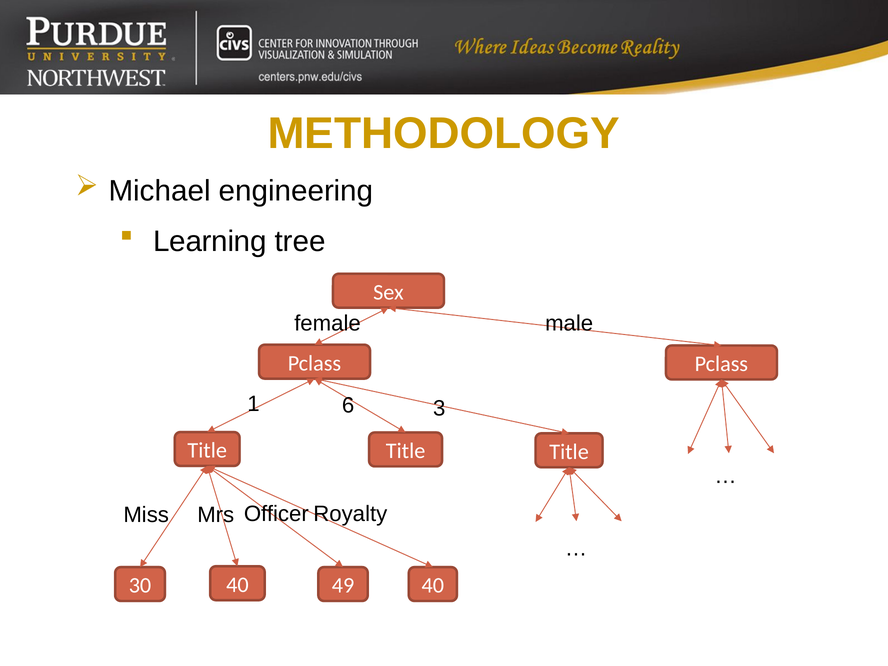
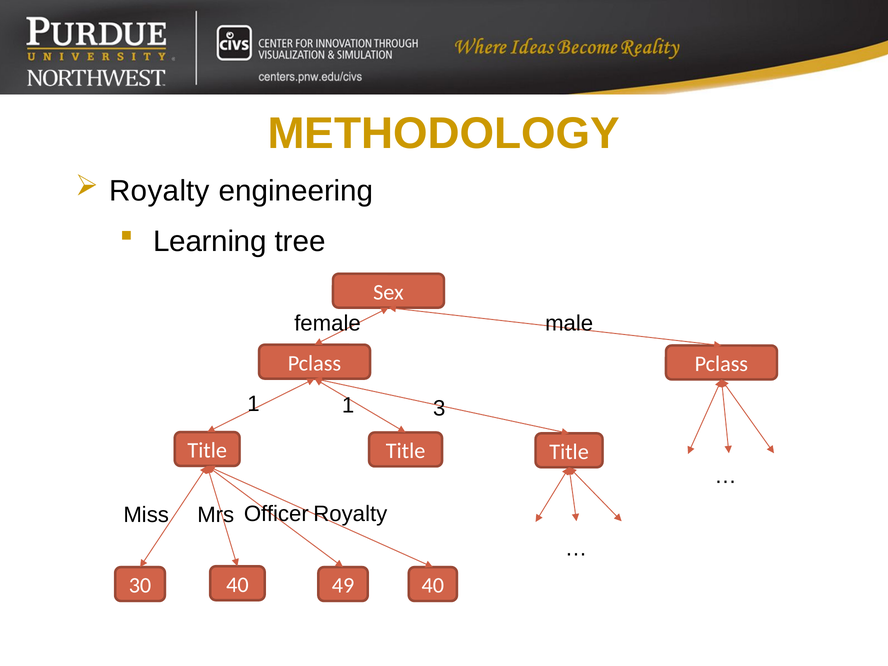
Michael: Michael -> Royalty (159, 191)
1 6: 6 -> 1 (348, 405)
